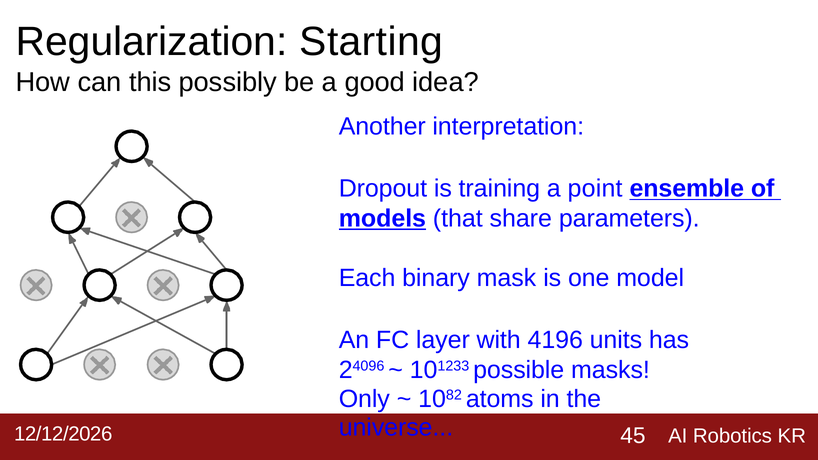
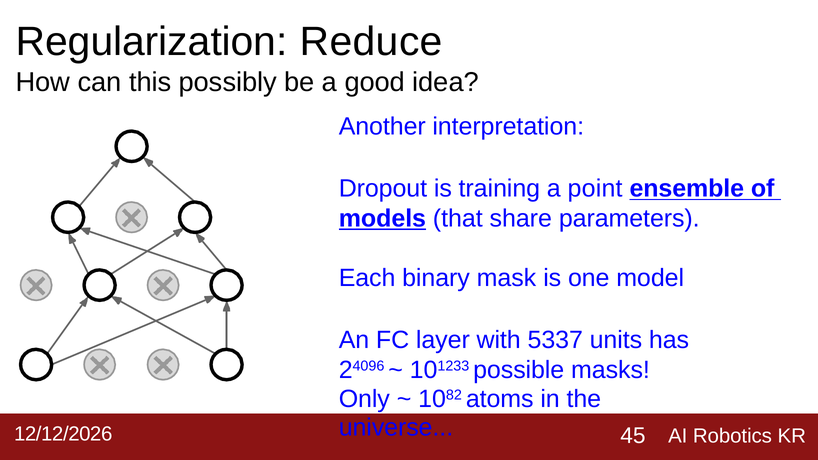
Starting: Starting -> Reduce (371, 42)
4196: 4196 -> 5337 (555, 340)
